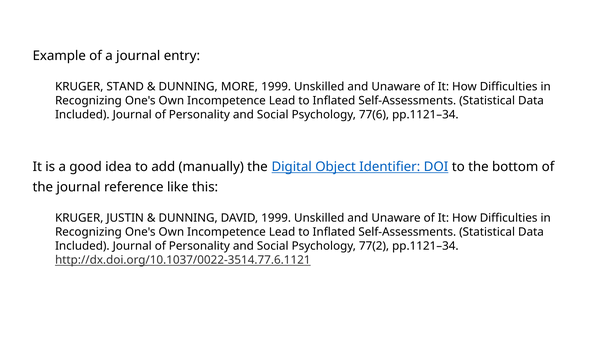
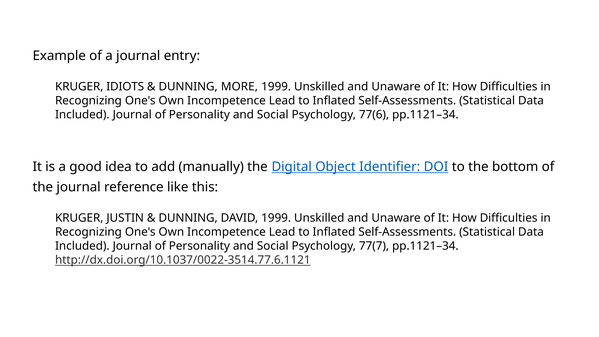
STAND: STAND -> IDIOTS (125, 87)
77(2: 77(2 -> 77(7 (374, 246)
